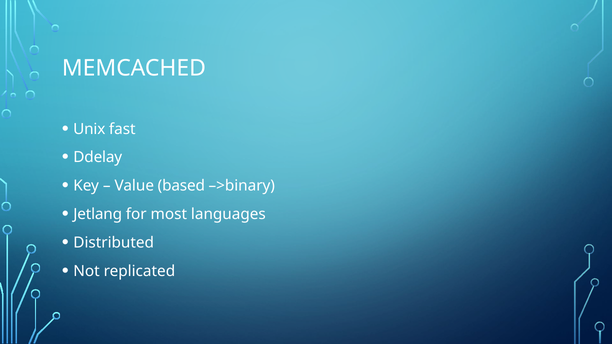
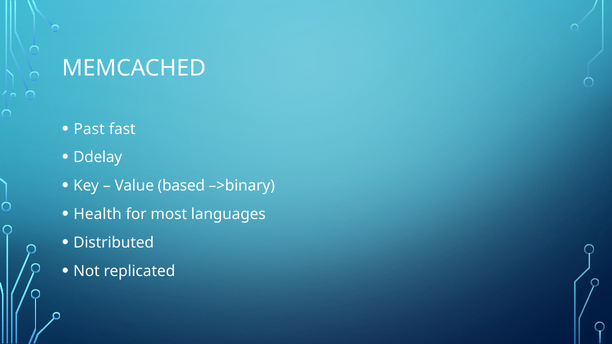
Unix: Unix -> Past (89, 129)
Jetlang: Jetlang -> Health (98, 214)
